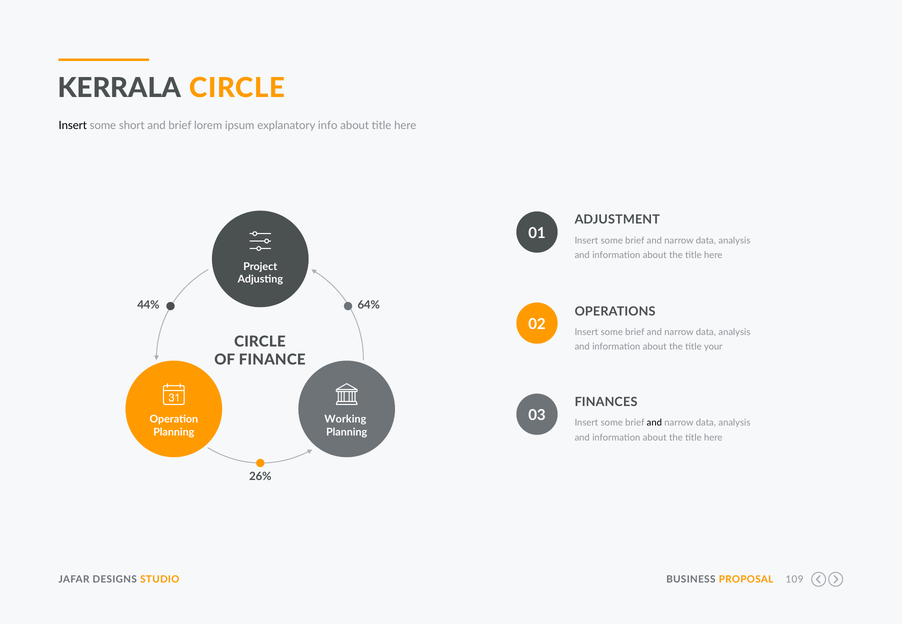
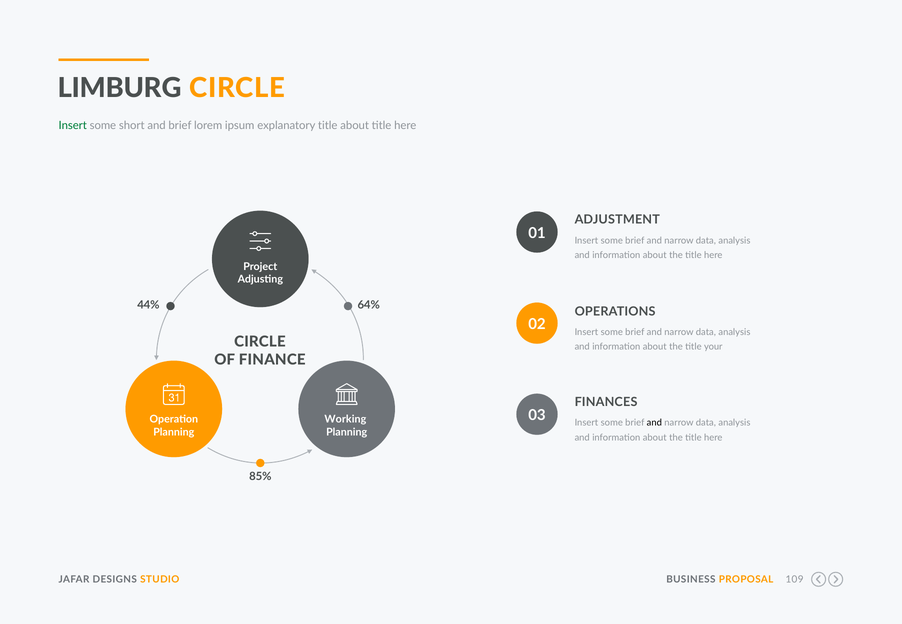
KERRALA: KERRALA -> LIMBURG (120, 88)
Insert colour: black -> green (73, 125)
explanatory info: info -> title (328, 125)
26%: 26% -> 85% (260, 477)
